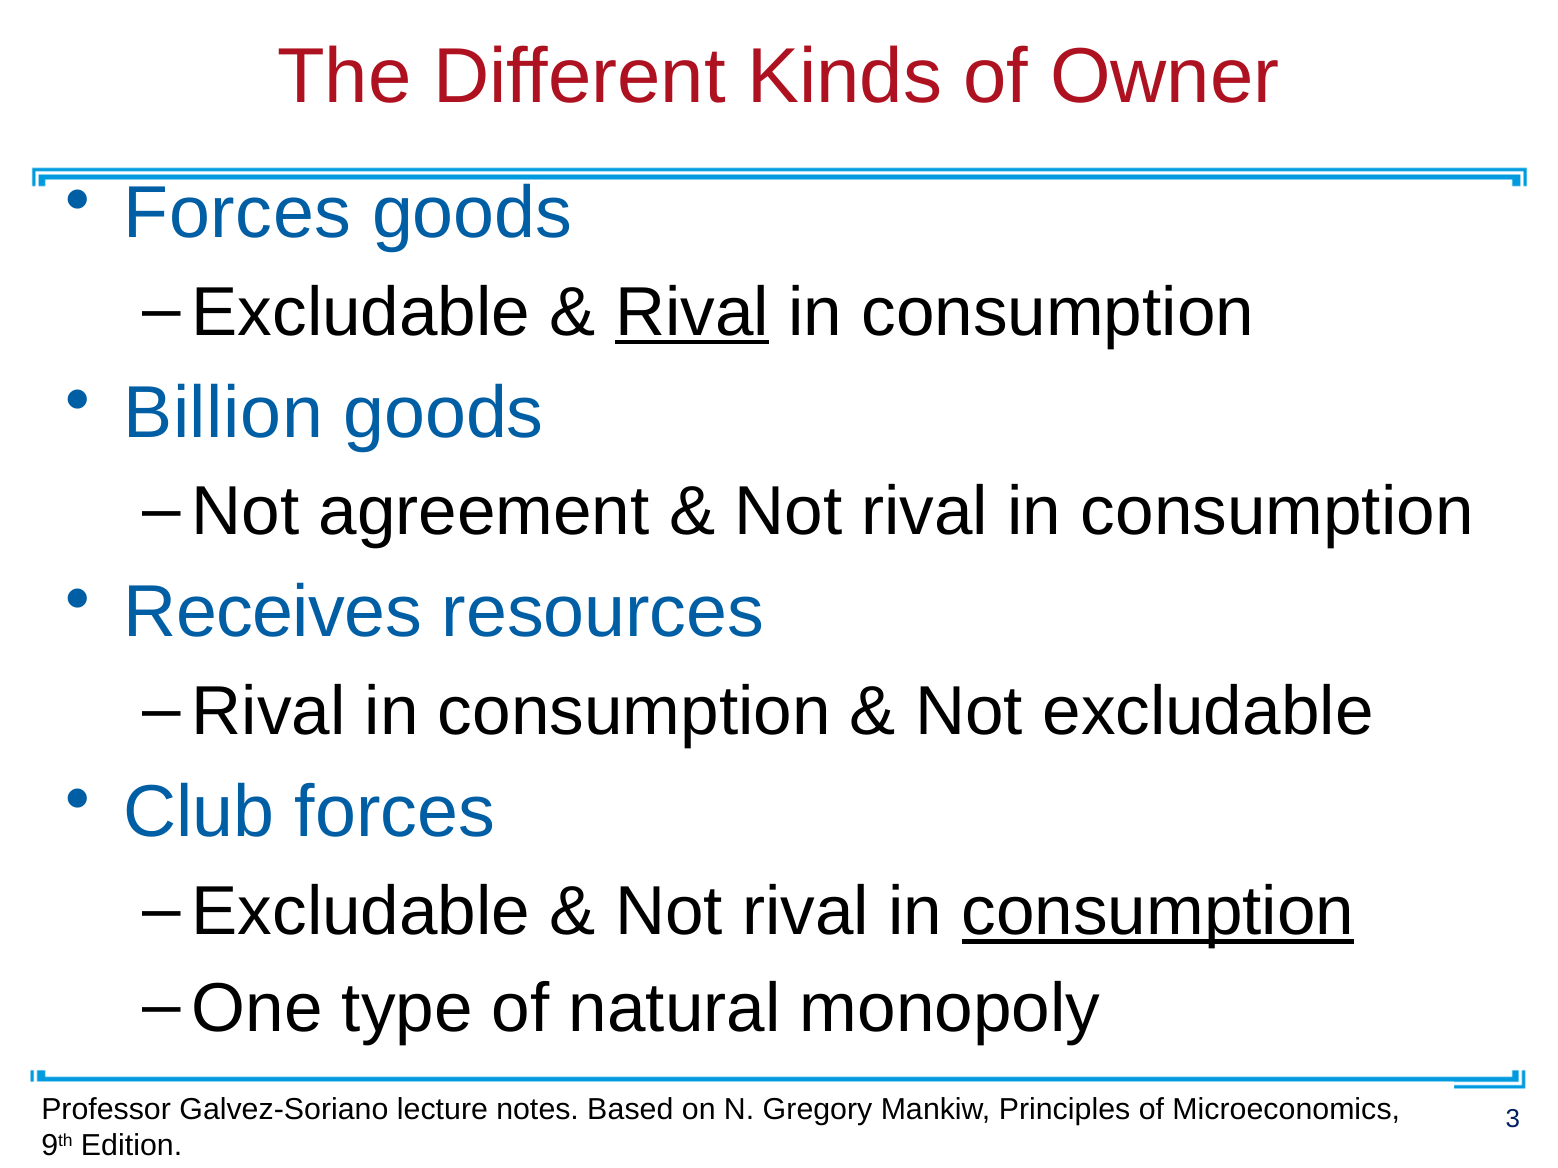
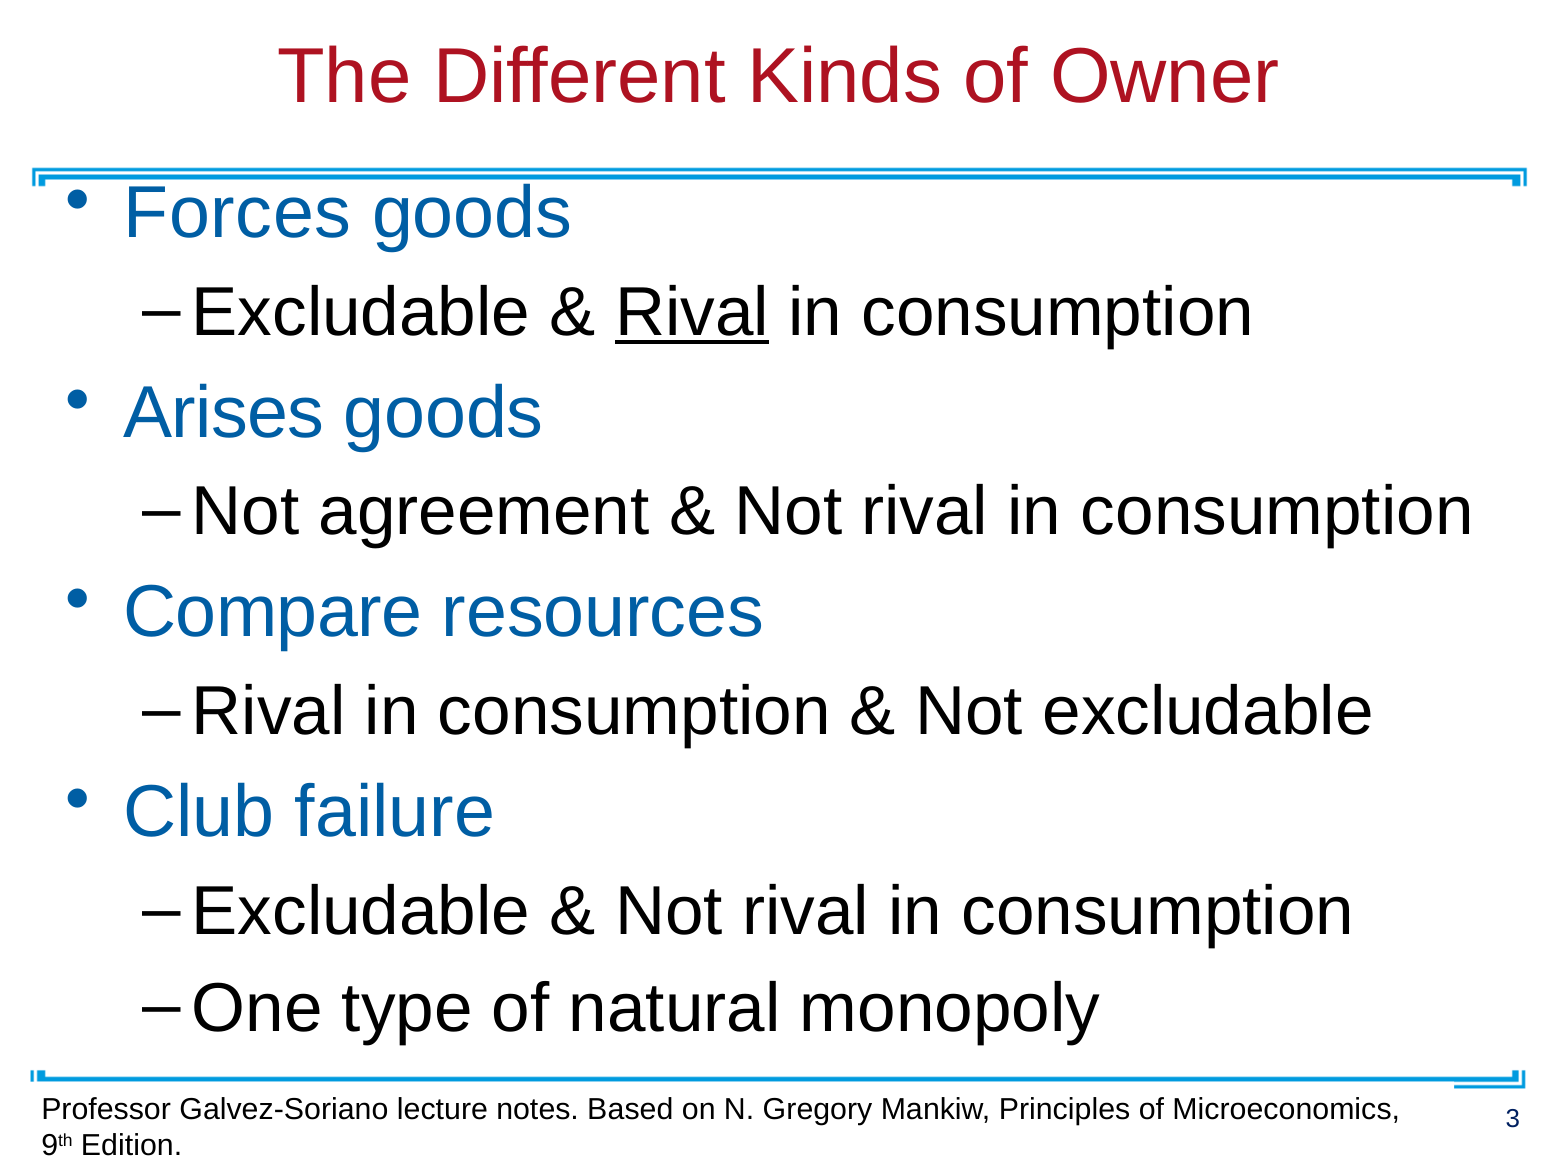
Billion: Billion -> Arises (224, 413)
Receives: Receives -> Compare (273, 613)
Club forces: forces -> failure (395, 813)
consumption underline: present -> none (1158, 912)
